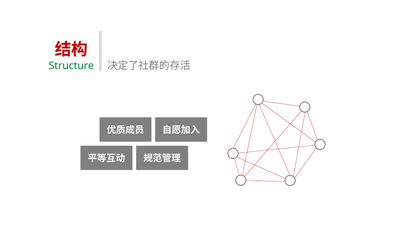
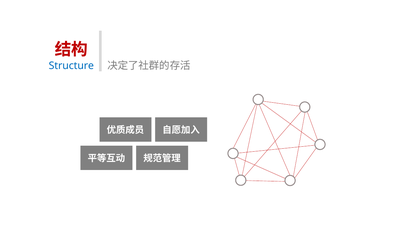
Structure colour: green -> blue (71, 66)
